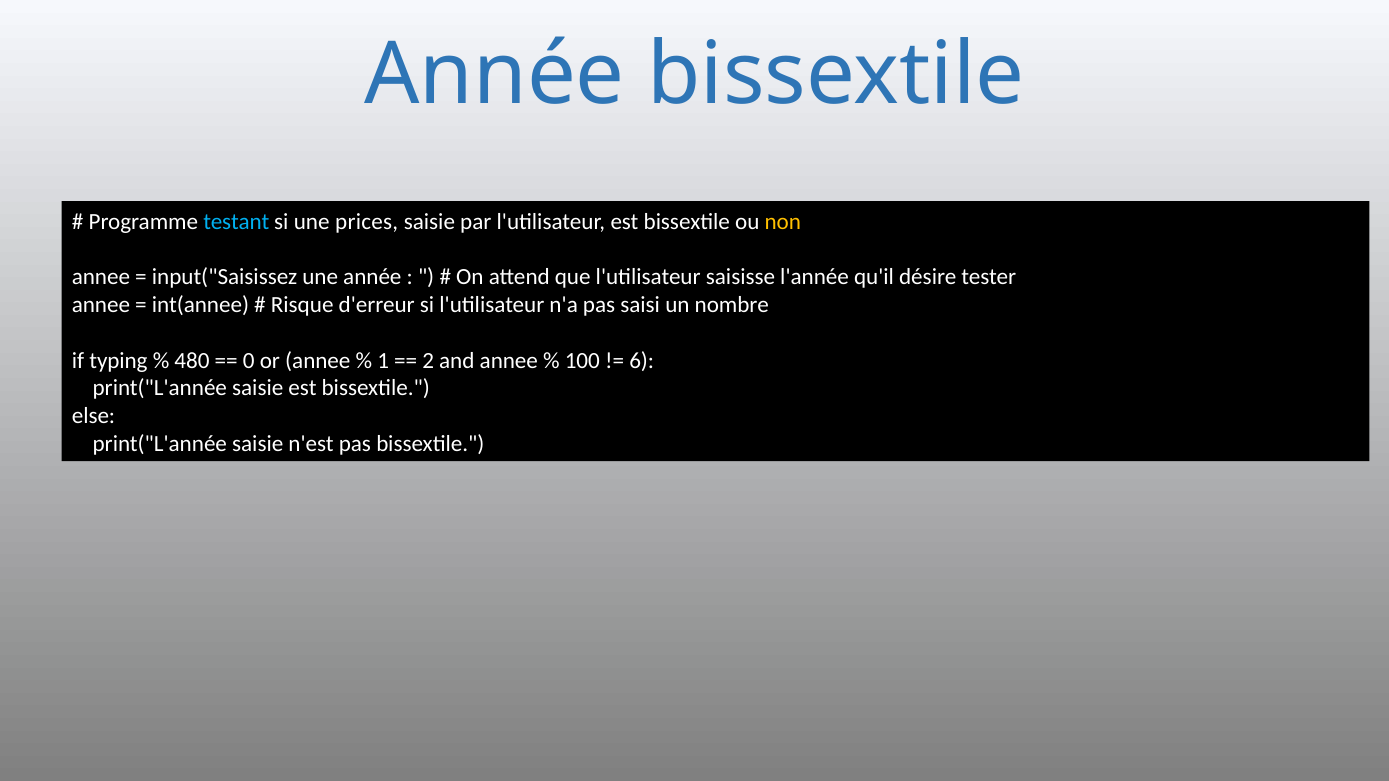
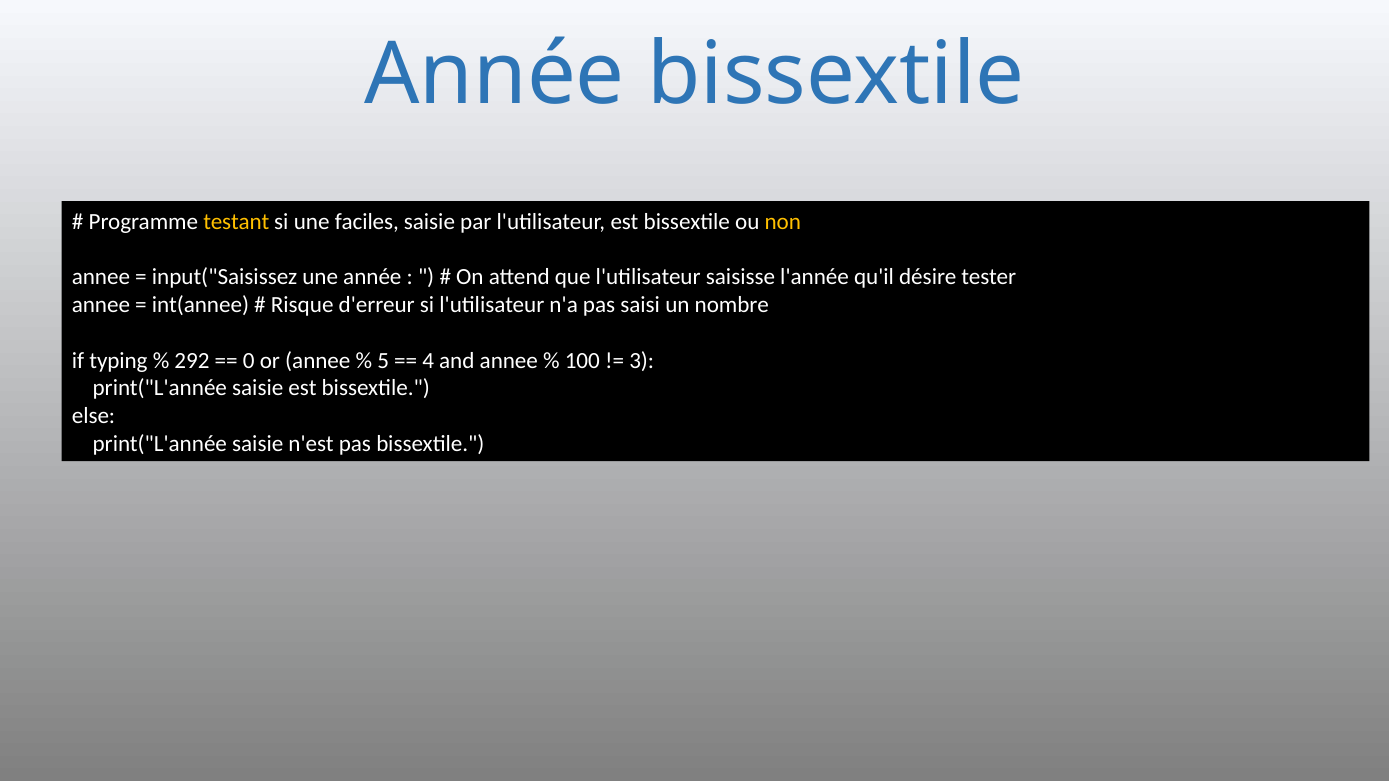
testant colour: light blue -> yellow (236, 222)
prices: prices -> faciles (367, 222)
480: 480 -> 292 (192, 361)
1: 1 -> 5 (383, 361)
2: 2 -> 4 (428, 361)
6: 6 -> 3 (642, 361)
